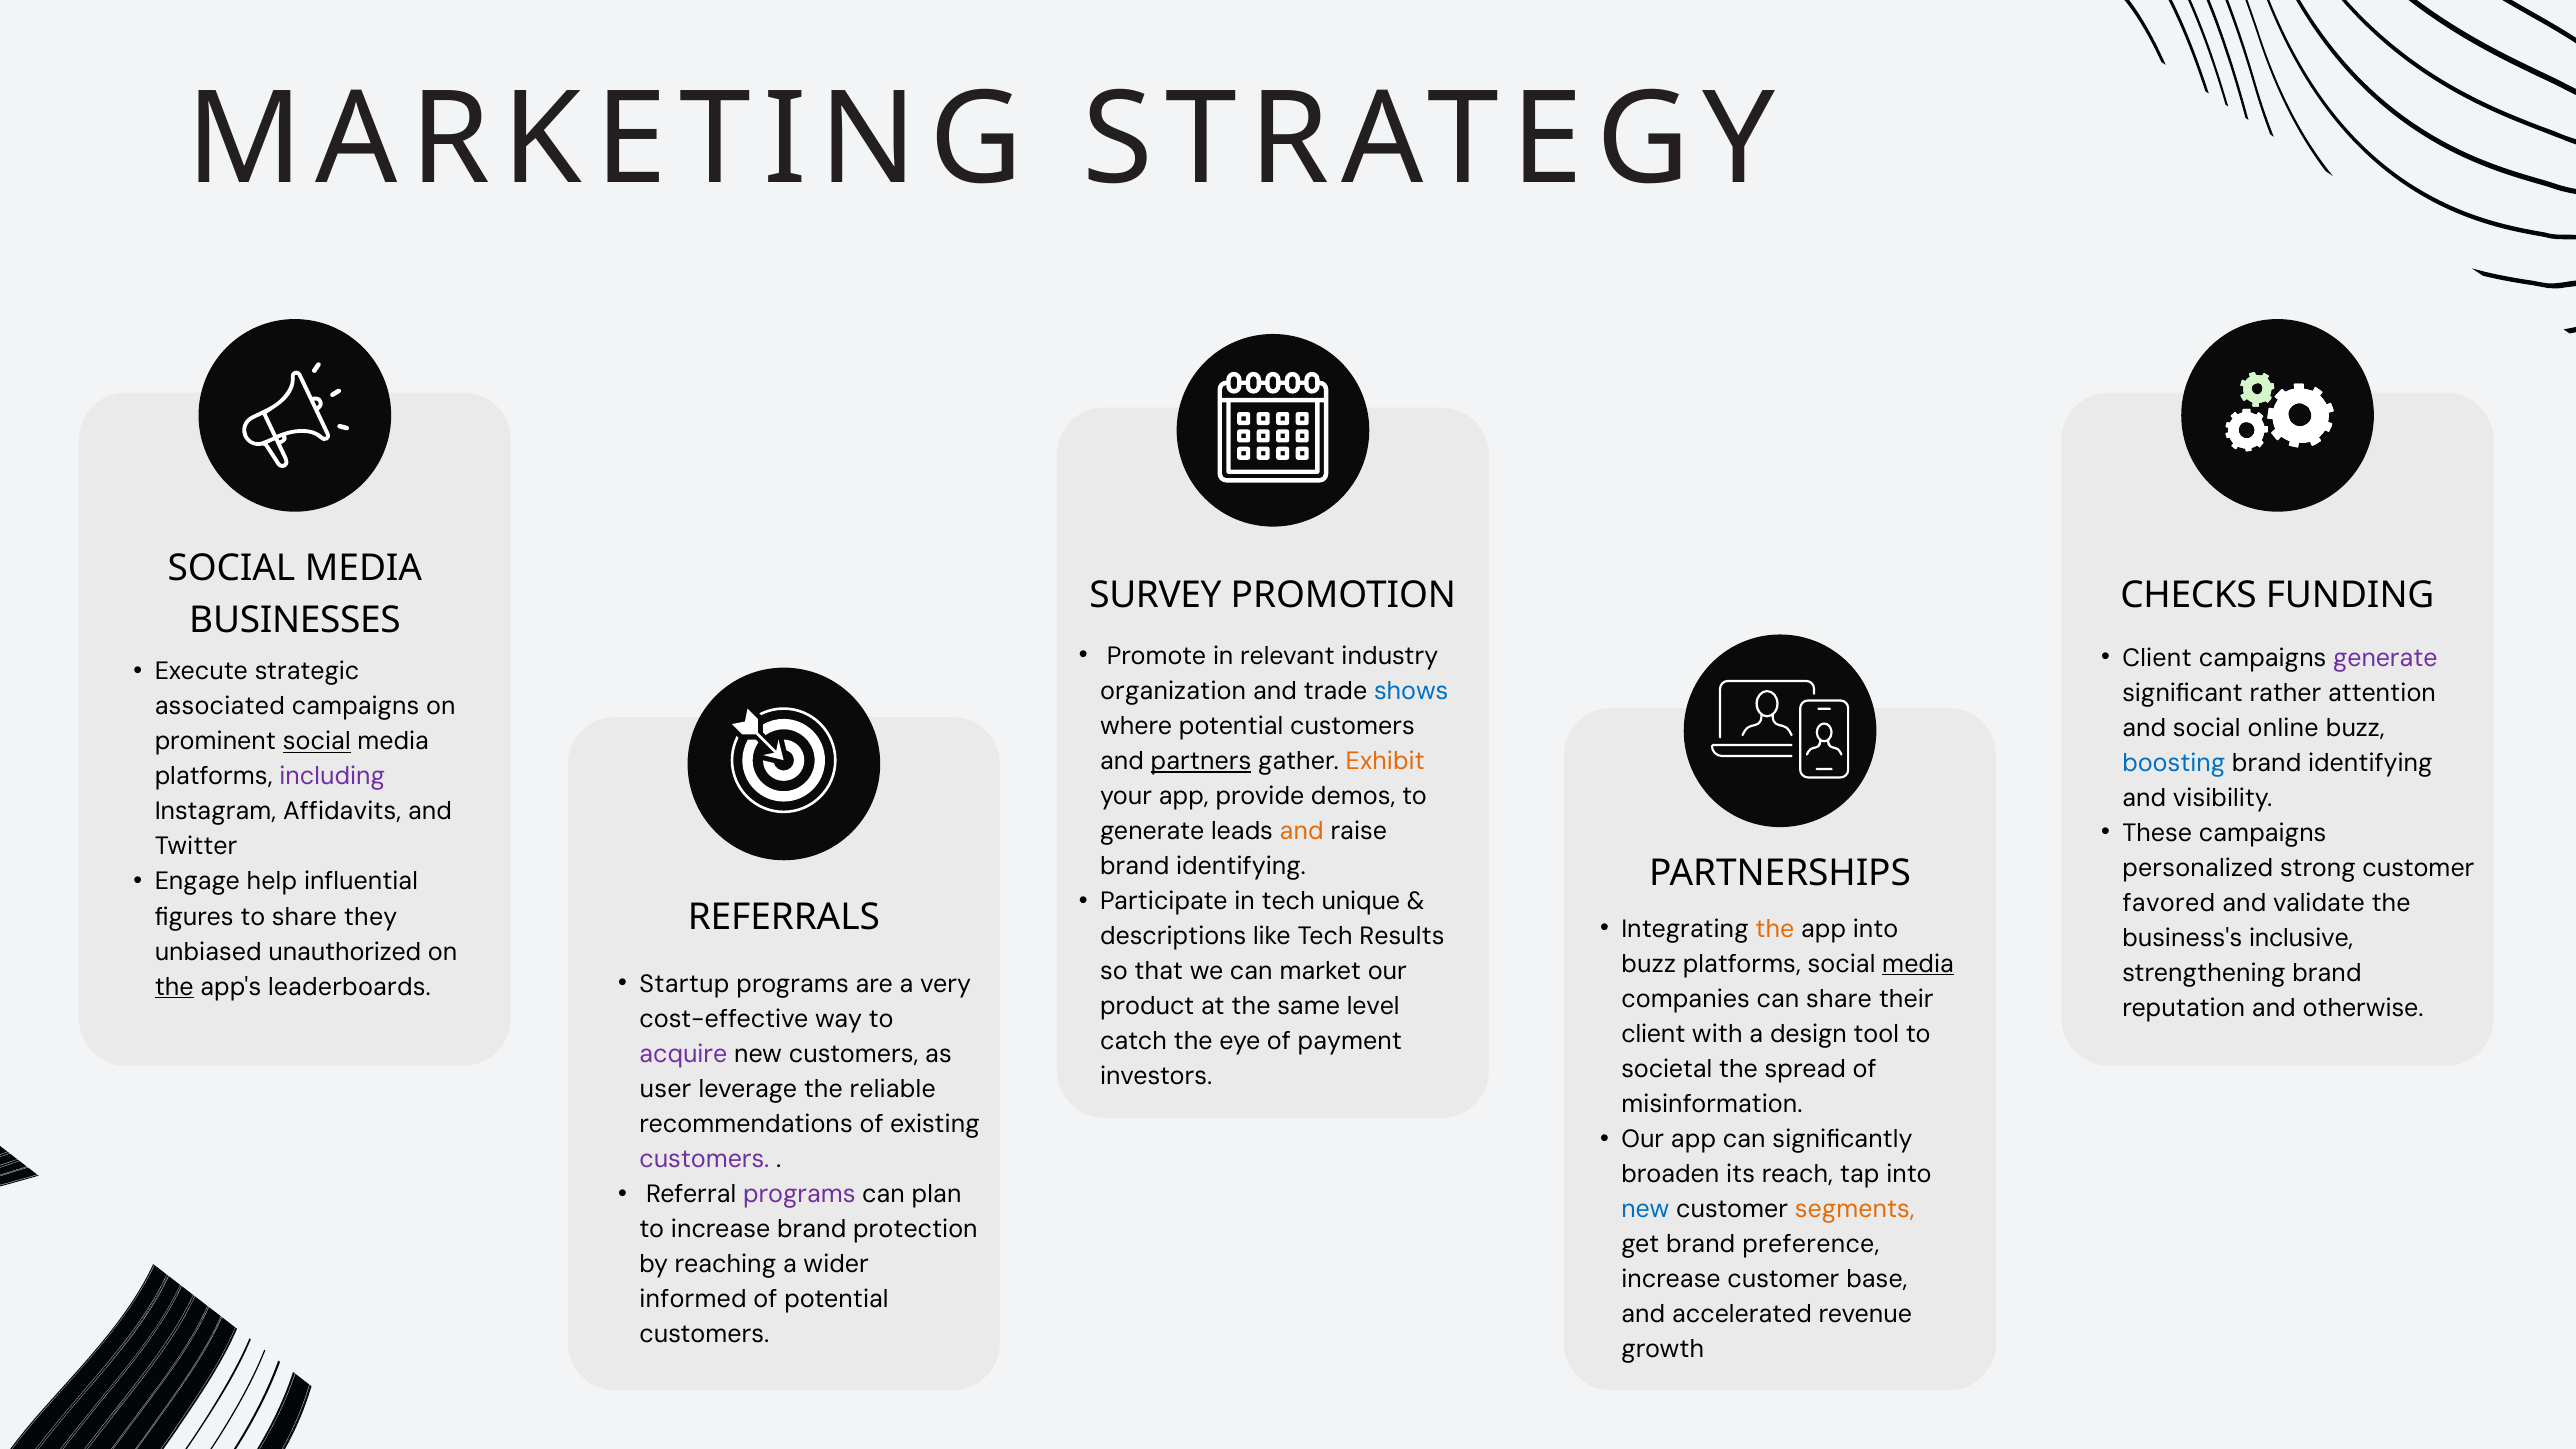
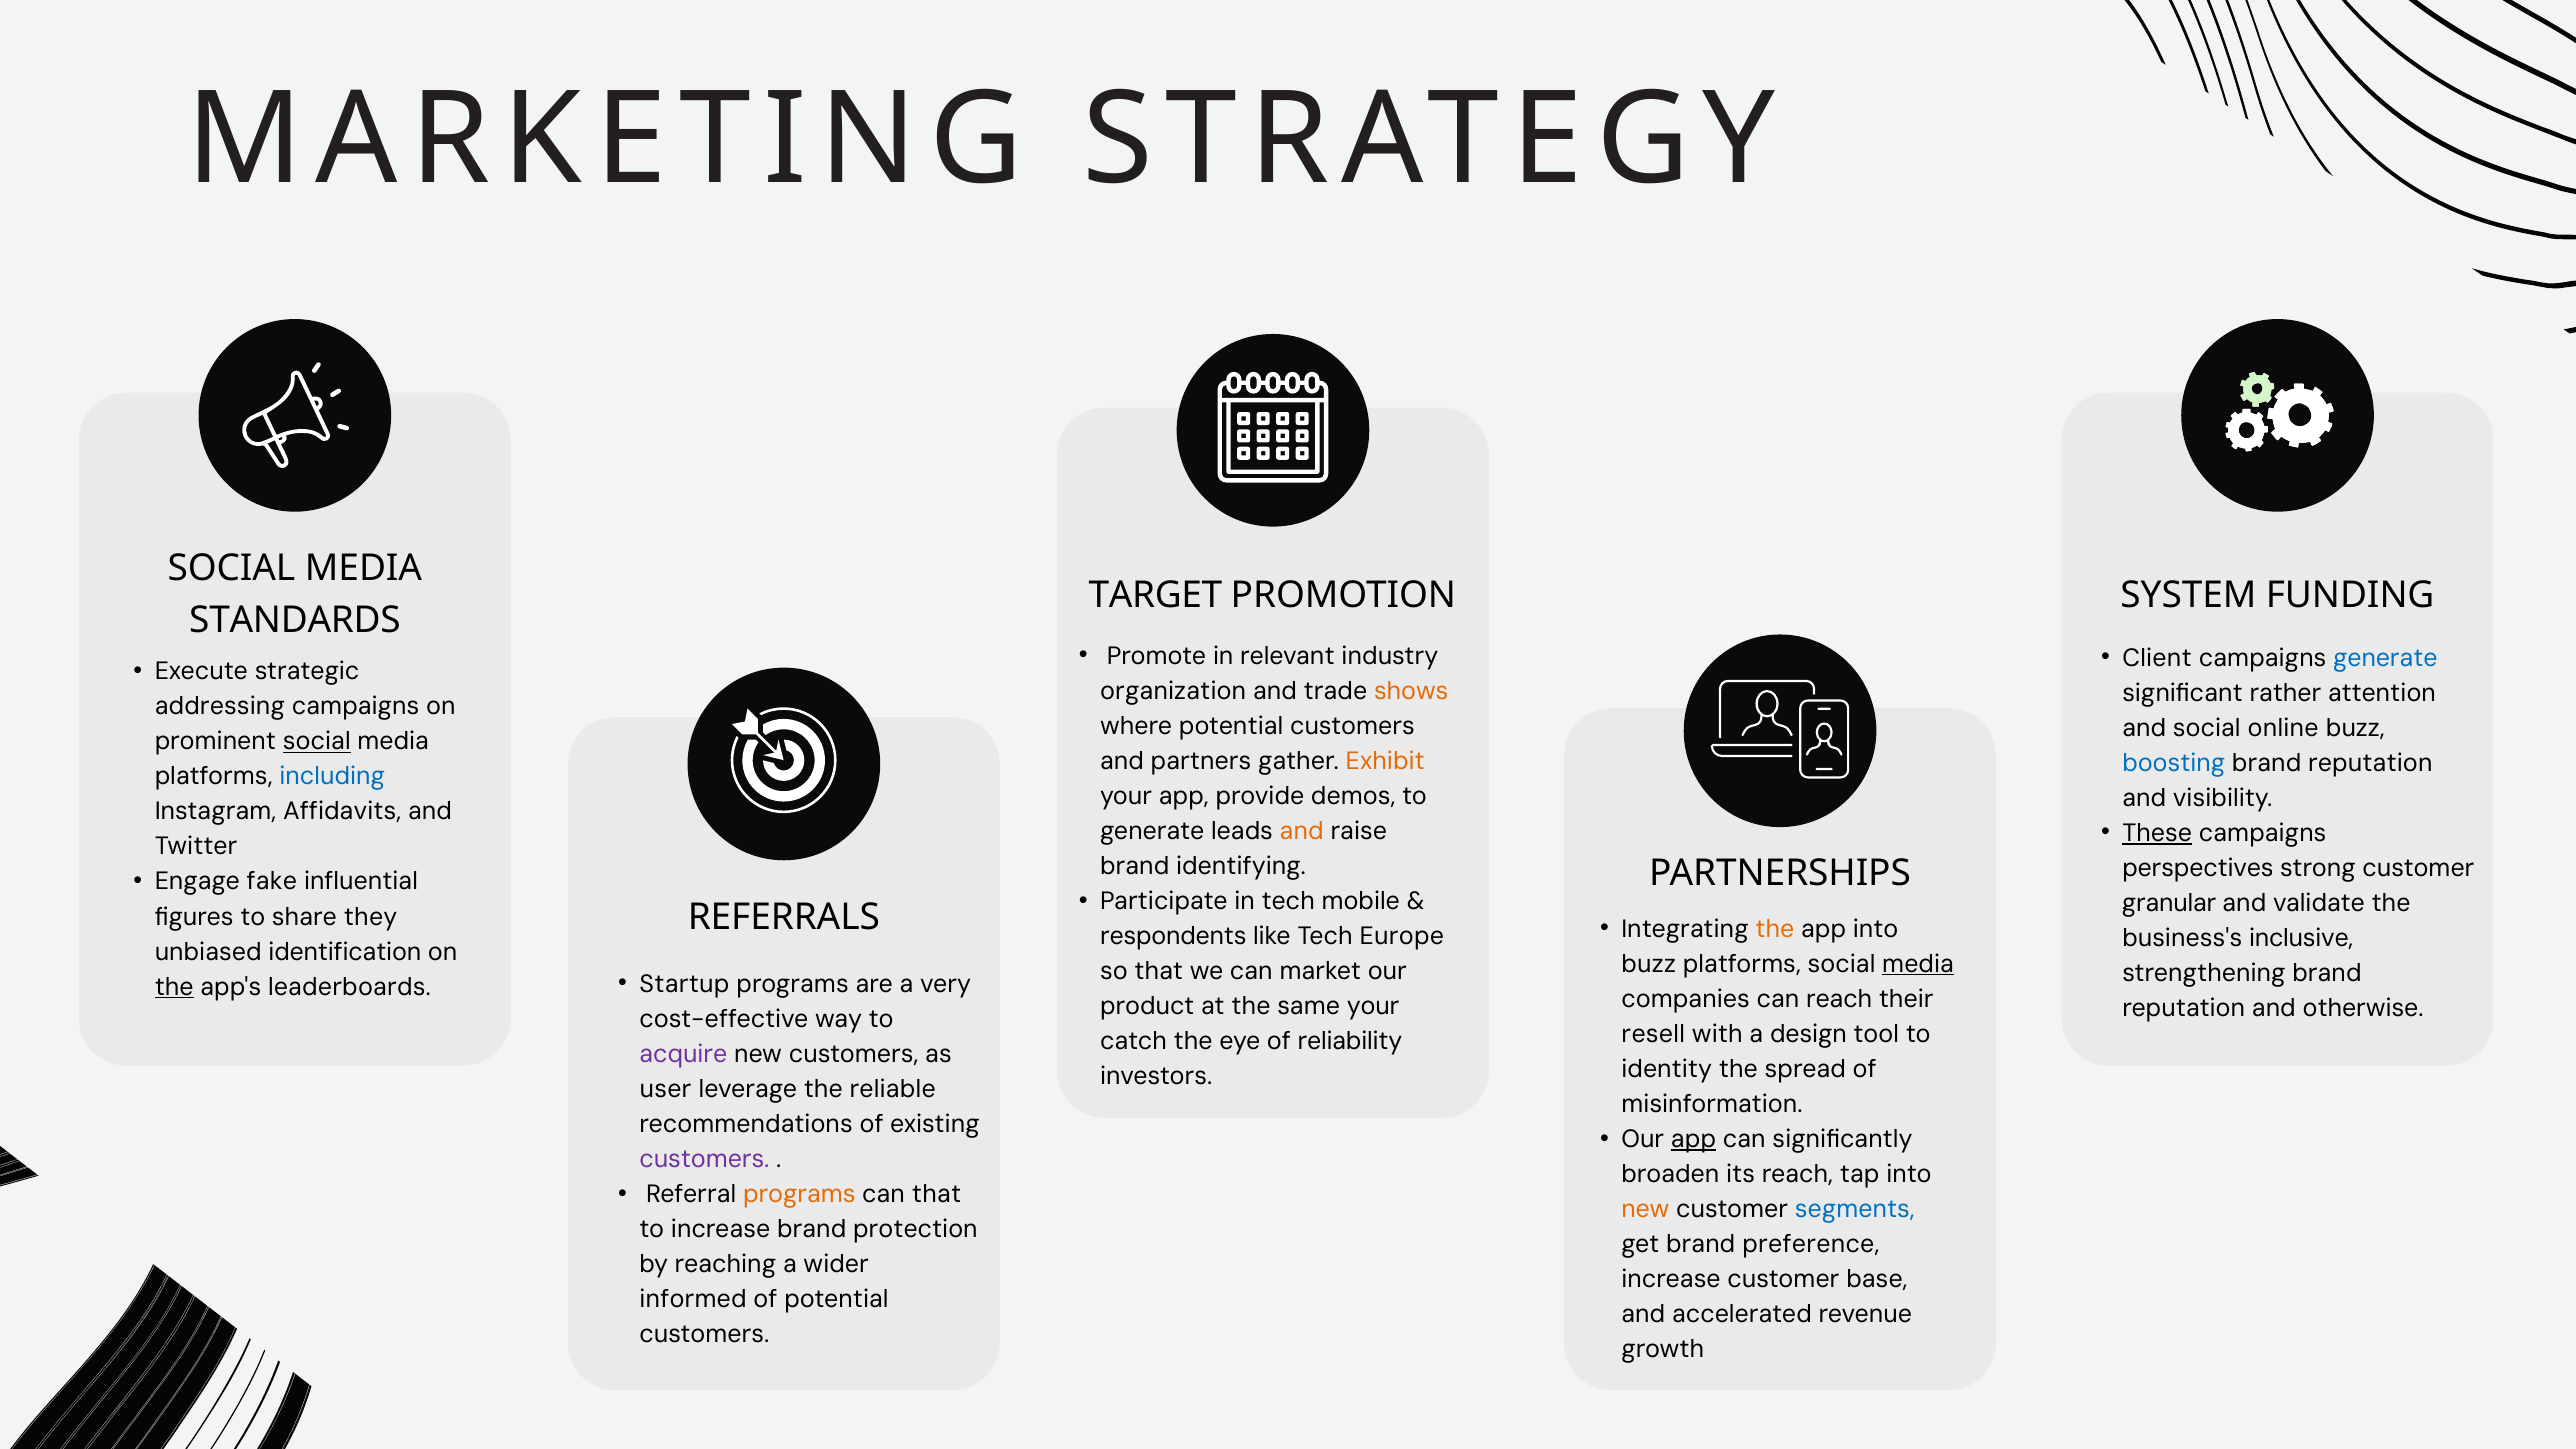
SURVEY: SURVEY -> TARGET (1155, 595)
CHECKS: CHECKS -> SYSTEM (2188, 595)
BUSINESSES: BUSINESSES -> STANDARDS (295, 620)
generate colour: purple -> blue (2385, 658)
shows colour: blue -> orange (1411, 691)
associated: associated -> addressing (220, 707)
partners underline: present -> none (1201, 761)
identifying: identifying -> reputation (2370, 763)
including colour: purple -> blue (332, 777)
These underline: none -> present (2157, 833)
personalized: personalized -> perspectives (2198, 868)
help: help -> fake (272, 882)
unique: unique -> mobile (1361, 901)
favored: favored -> granular (2169, 903)
descriptions: descriptions -> respondents (1173, 936)
Results: Results -> Europe (1402, 936)
unauthorized: unauthorized -> identification (345, 952)
can share: share -> reach (1839, 999)
same level: level -> your (1373, 1006)
client: client -> resell (1653, 1034)
payment: payment -> reliability (1350, 1041)
societal: societal -> identity (1667, 1069)
app underline: none -> present (1694, 1139)
programs colour: purple -> orange (799, 1194)
can plan: plan -> that (937, 1194)
new colour: blue -> orange (1645, 1209)
segments colour: orange -> blue (1855, 1209)
